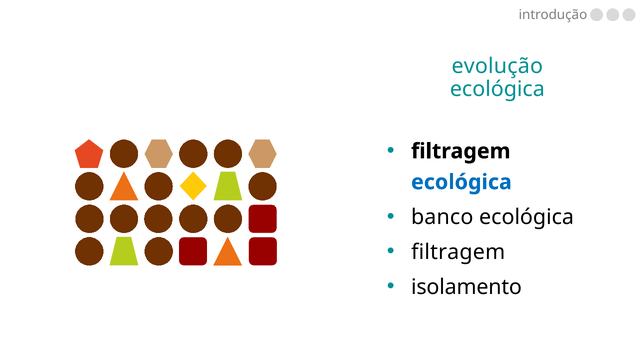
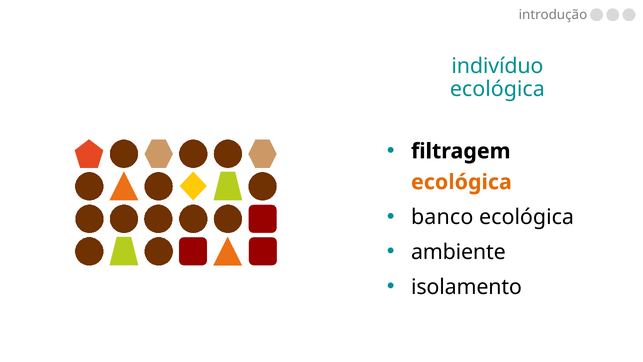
evolução: evolução -> indivíduo (497, 66)
ecológica colour: blue -> orange (461, 182)
filtragem: filtragem -> ambiente (458, 252)
